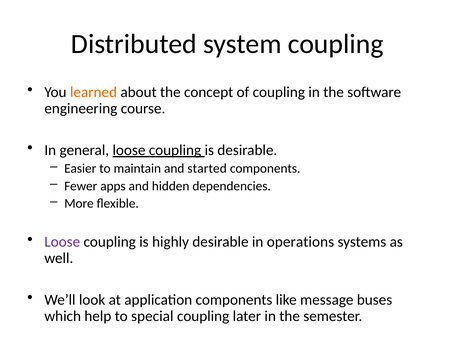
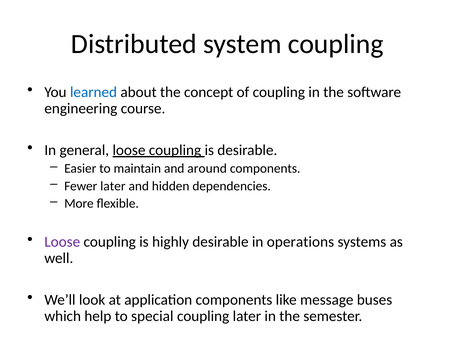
learned colour: orange -> blue (94, 92)
started: started -> around (207, 169)
Fewer apps: apps -> later (113, 186)
